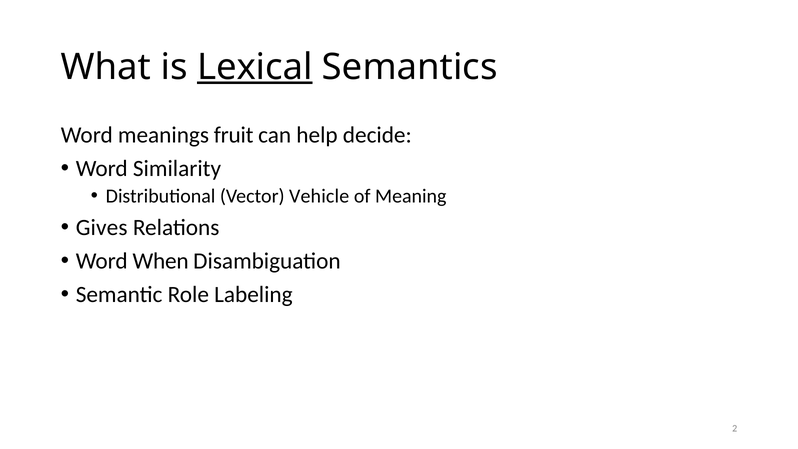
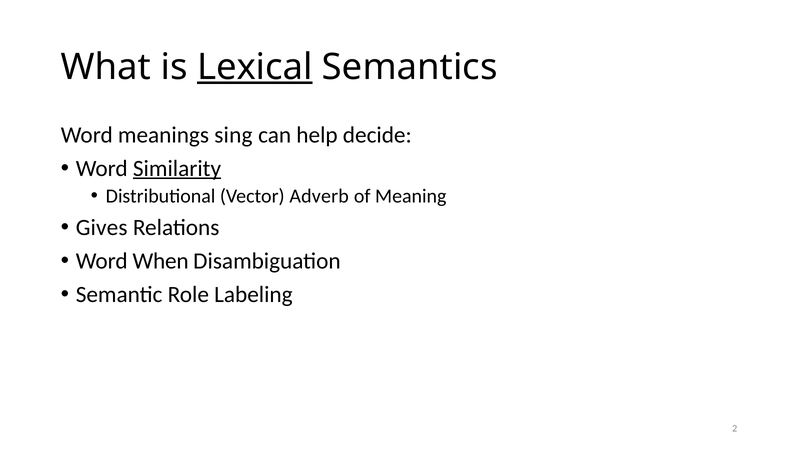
fruit: fruit -> sing (233, 135)
Similarity underline: none -> present (177, 168)
Vehicle: Vehicle -> Adverb (319, 196)
